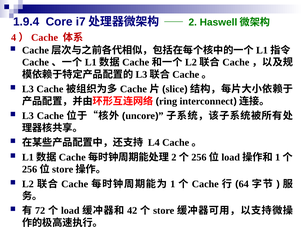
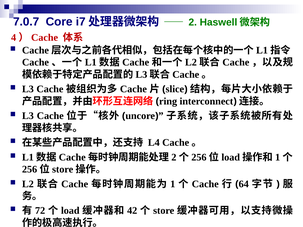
1.9.4: 1.9.4 -> 7.0.7 (26, 22)
